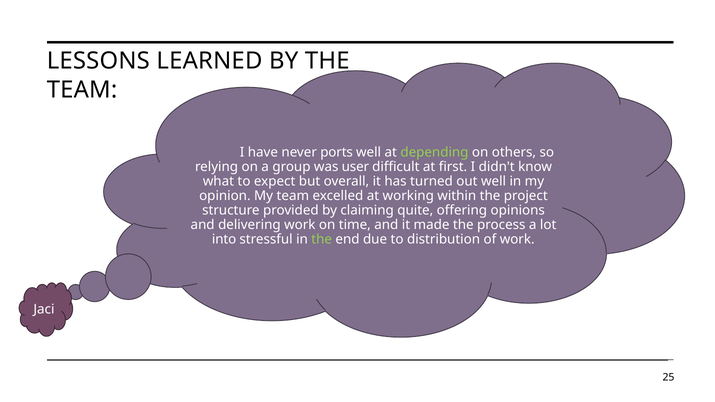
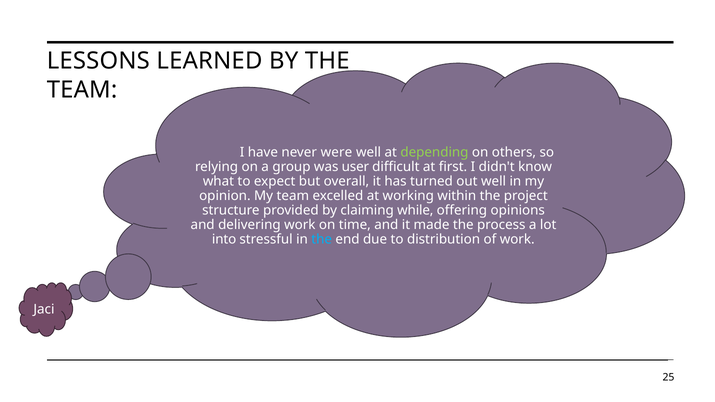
ports: ports -> were (336, 153)
quite: quite -> while (415, 210)
the colour: light green -> light blue (322, 239)
